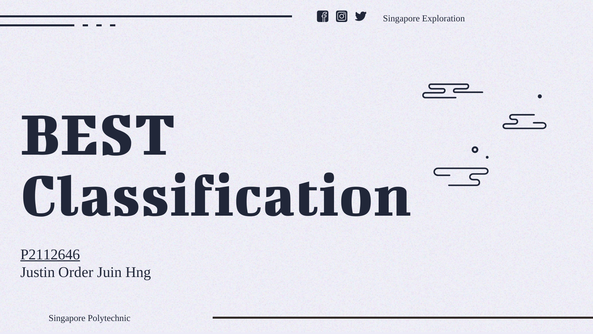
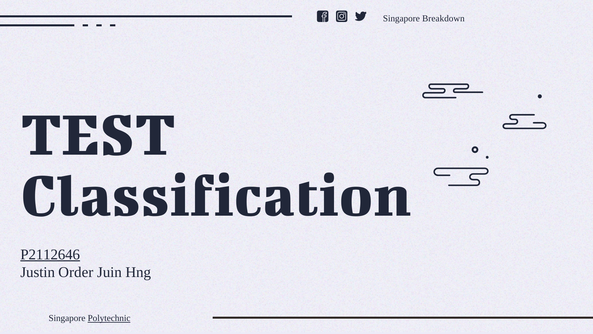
Exploration: Exploration -> Breakdown (443, 19)
BEST: BEST -> TEST (98, 134)
Polytechnic underline: none -> present (109, 318)
